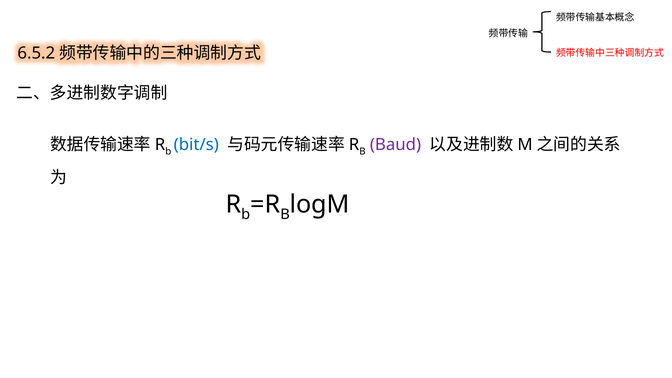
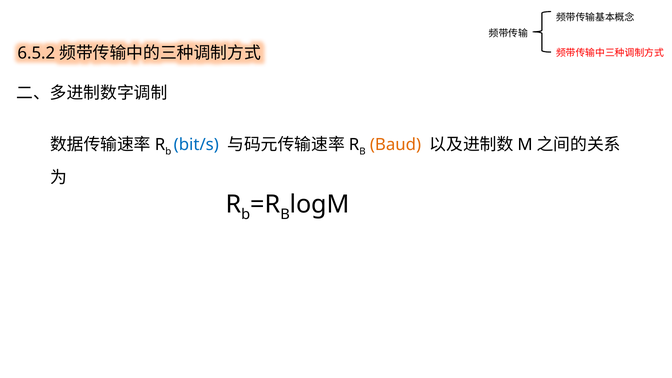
Baud colour: purple -> orange (396, 145)
